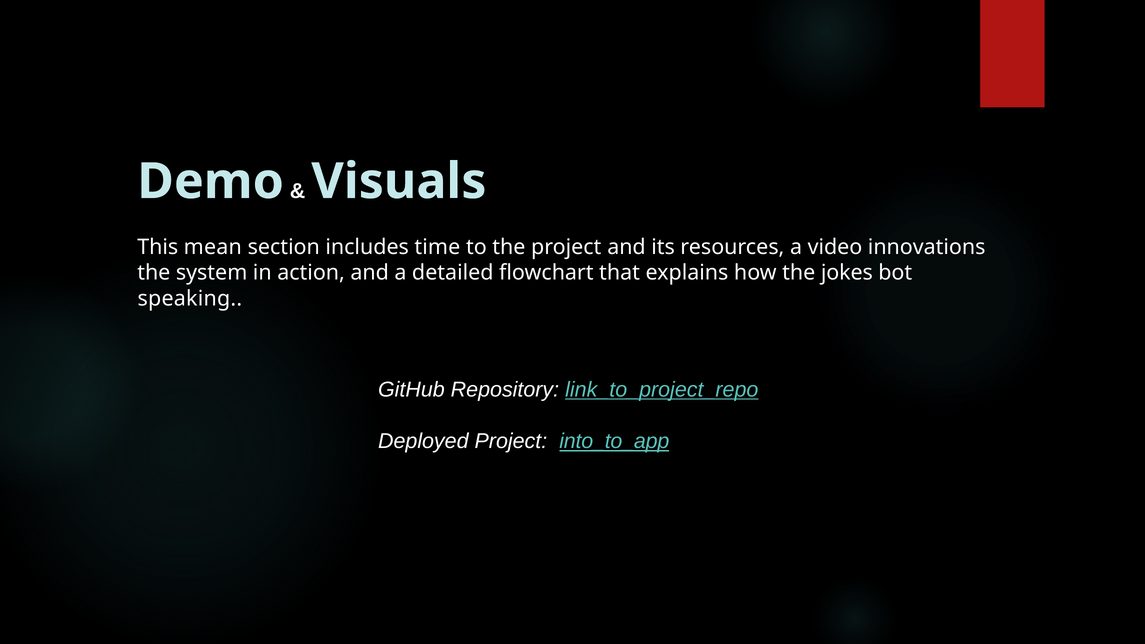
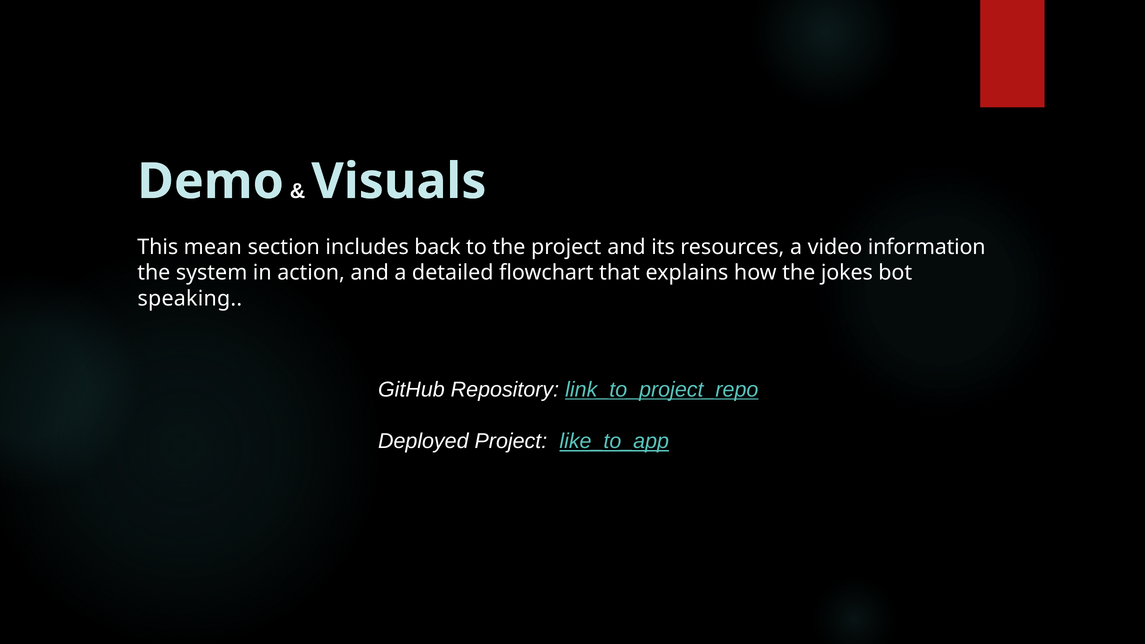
time: time -> back (438, 247)
innovations: innovations -> information (927, 247)
into_to_app: into_to_app -> like_to_app (614, 441)
